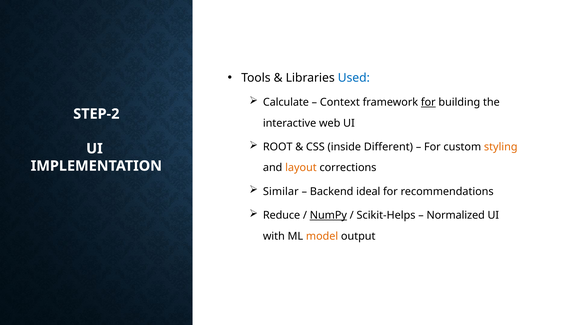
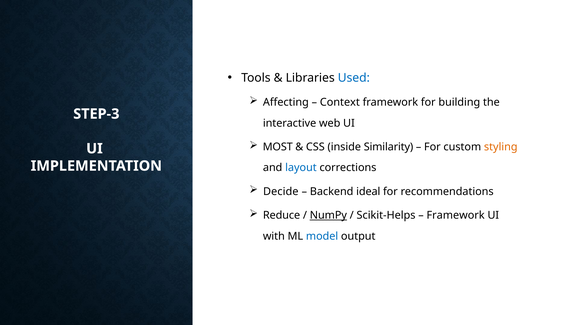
Calculate: Calculate -> Affecting (286, 102)
for underline: present -> none (428, 102)
STEP-2: STEP-2 -> STEP-3 (96, 114)
ROOT: ROOT -> MOST (278, 147)
Different: Different -> Similarity (388, 147)
layout colour: orange -> blue (301, 168)
Similar: Similar -> Decide (281, 192)
Normalized: Normalized -> Framework (456, 215)
model colour: orange -> blue (322, 236)
